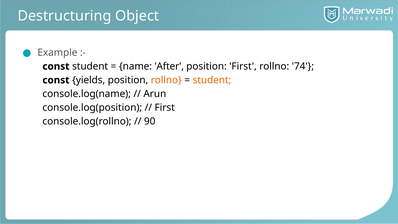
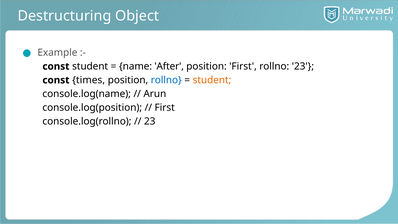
rollno 74: 74 -> 23 (303, 66)
yields: yields -> times (89, 80)
rollno colour: orange -> blue (166, 80)
90: 90 -> 23 (150, 121)
